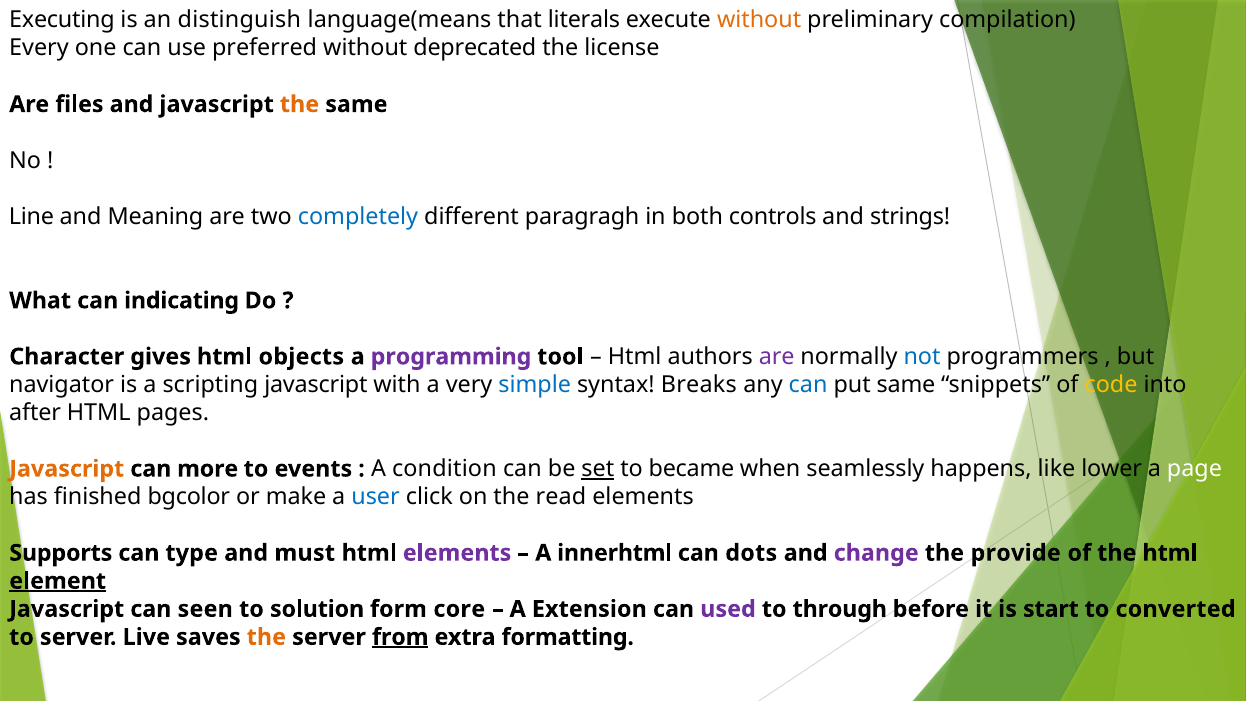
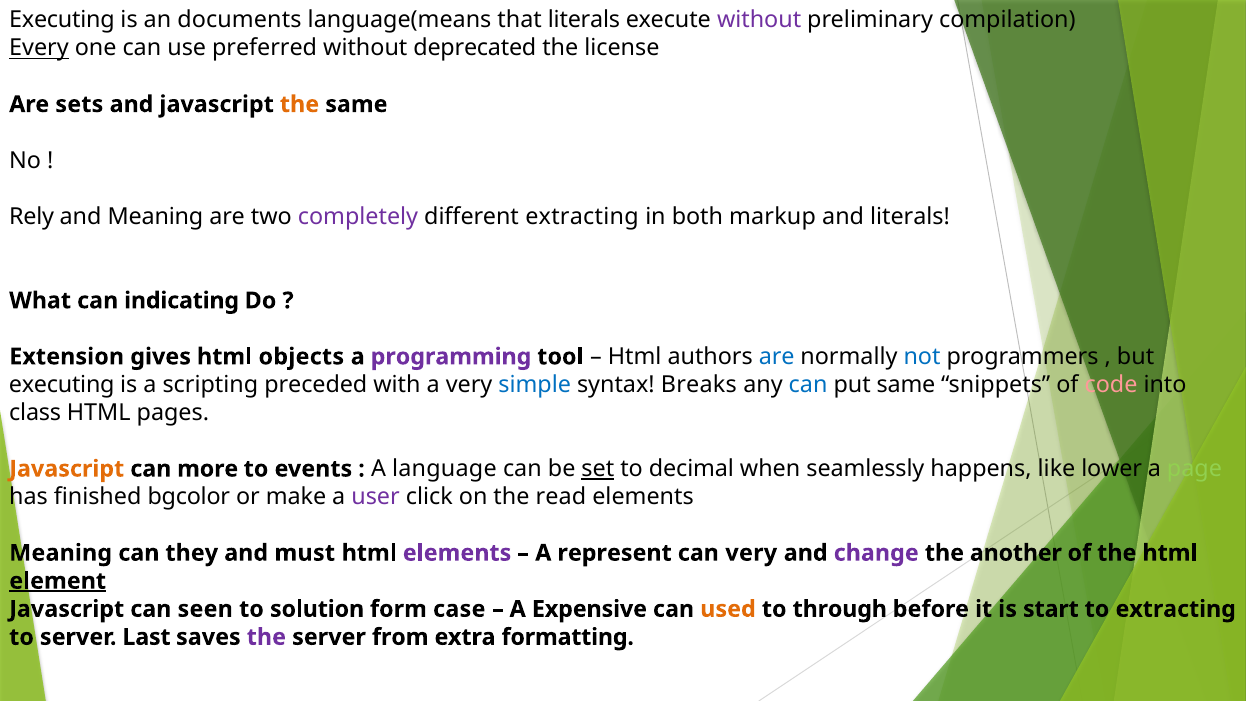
distinguish: distinguish -> documents (239, 20)
without colour: orange -> purple (759, 20)
Every underline: none -> present (39, 48)
files: files -> sets (79, 104)
Line: Line -> Rely (32, 216)
completely colour: blue -> purple (358, 216)
different paragragh: paragragh -> extracting (582, 216)
controls: controls -> markup (773, 216)
and strings: strings -> literals (910, 216)
Character: Character -> Extension (67, 357)
are colour: purple -> blue (777, 357)
navigator: navigator -> executing (62, 385)
scripting javascript: javascript -> preceded (316, 385)
code colour: yellow -> pink (1111, 385)
after: after -> class (35, 413)
condition: condition -> language (444, 469)
became: became -> decimal (691, 469)
page colour: white -> light green (1194, 469)
user colour: blue -> purple (376, 497)
Supports: Supports -> Meaning (61, 553)
type: type -> they (192, 553)
innerhtml: innerhtml -> represent (615, 553)
can dots: dots -> very (751, 553)
provide: provide -> another (1016, 553)
core: core -> case (459, 609)
Extension: Extension -> Expensive (589, 609)
used colour: purple -> orange (728, 609)
to converted: converted -> extracting (1176, 609)
Live: Live -> Last (146, 637)
the colour: orange -> purple (266, 637)
from underline: present -> none (400, 637)
